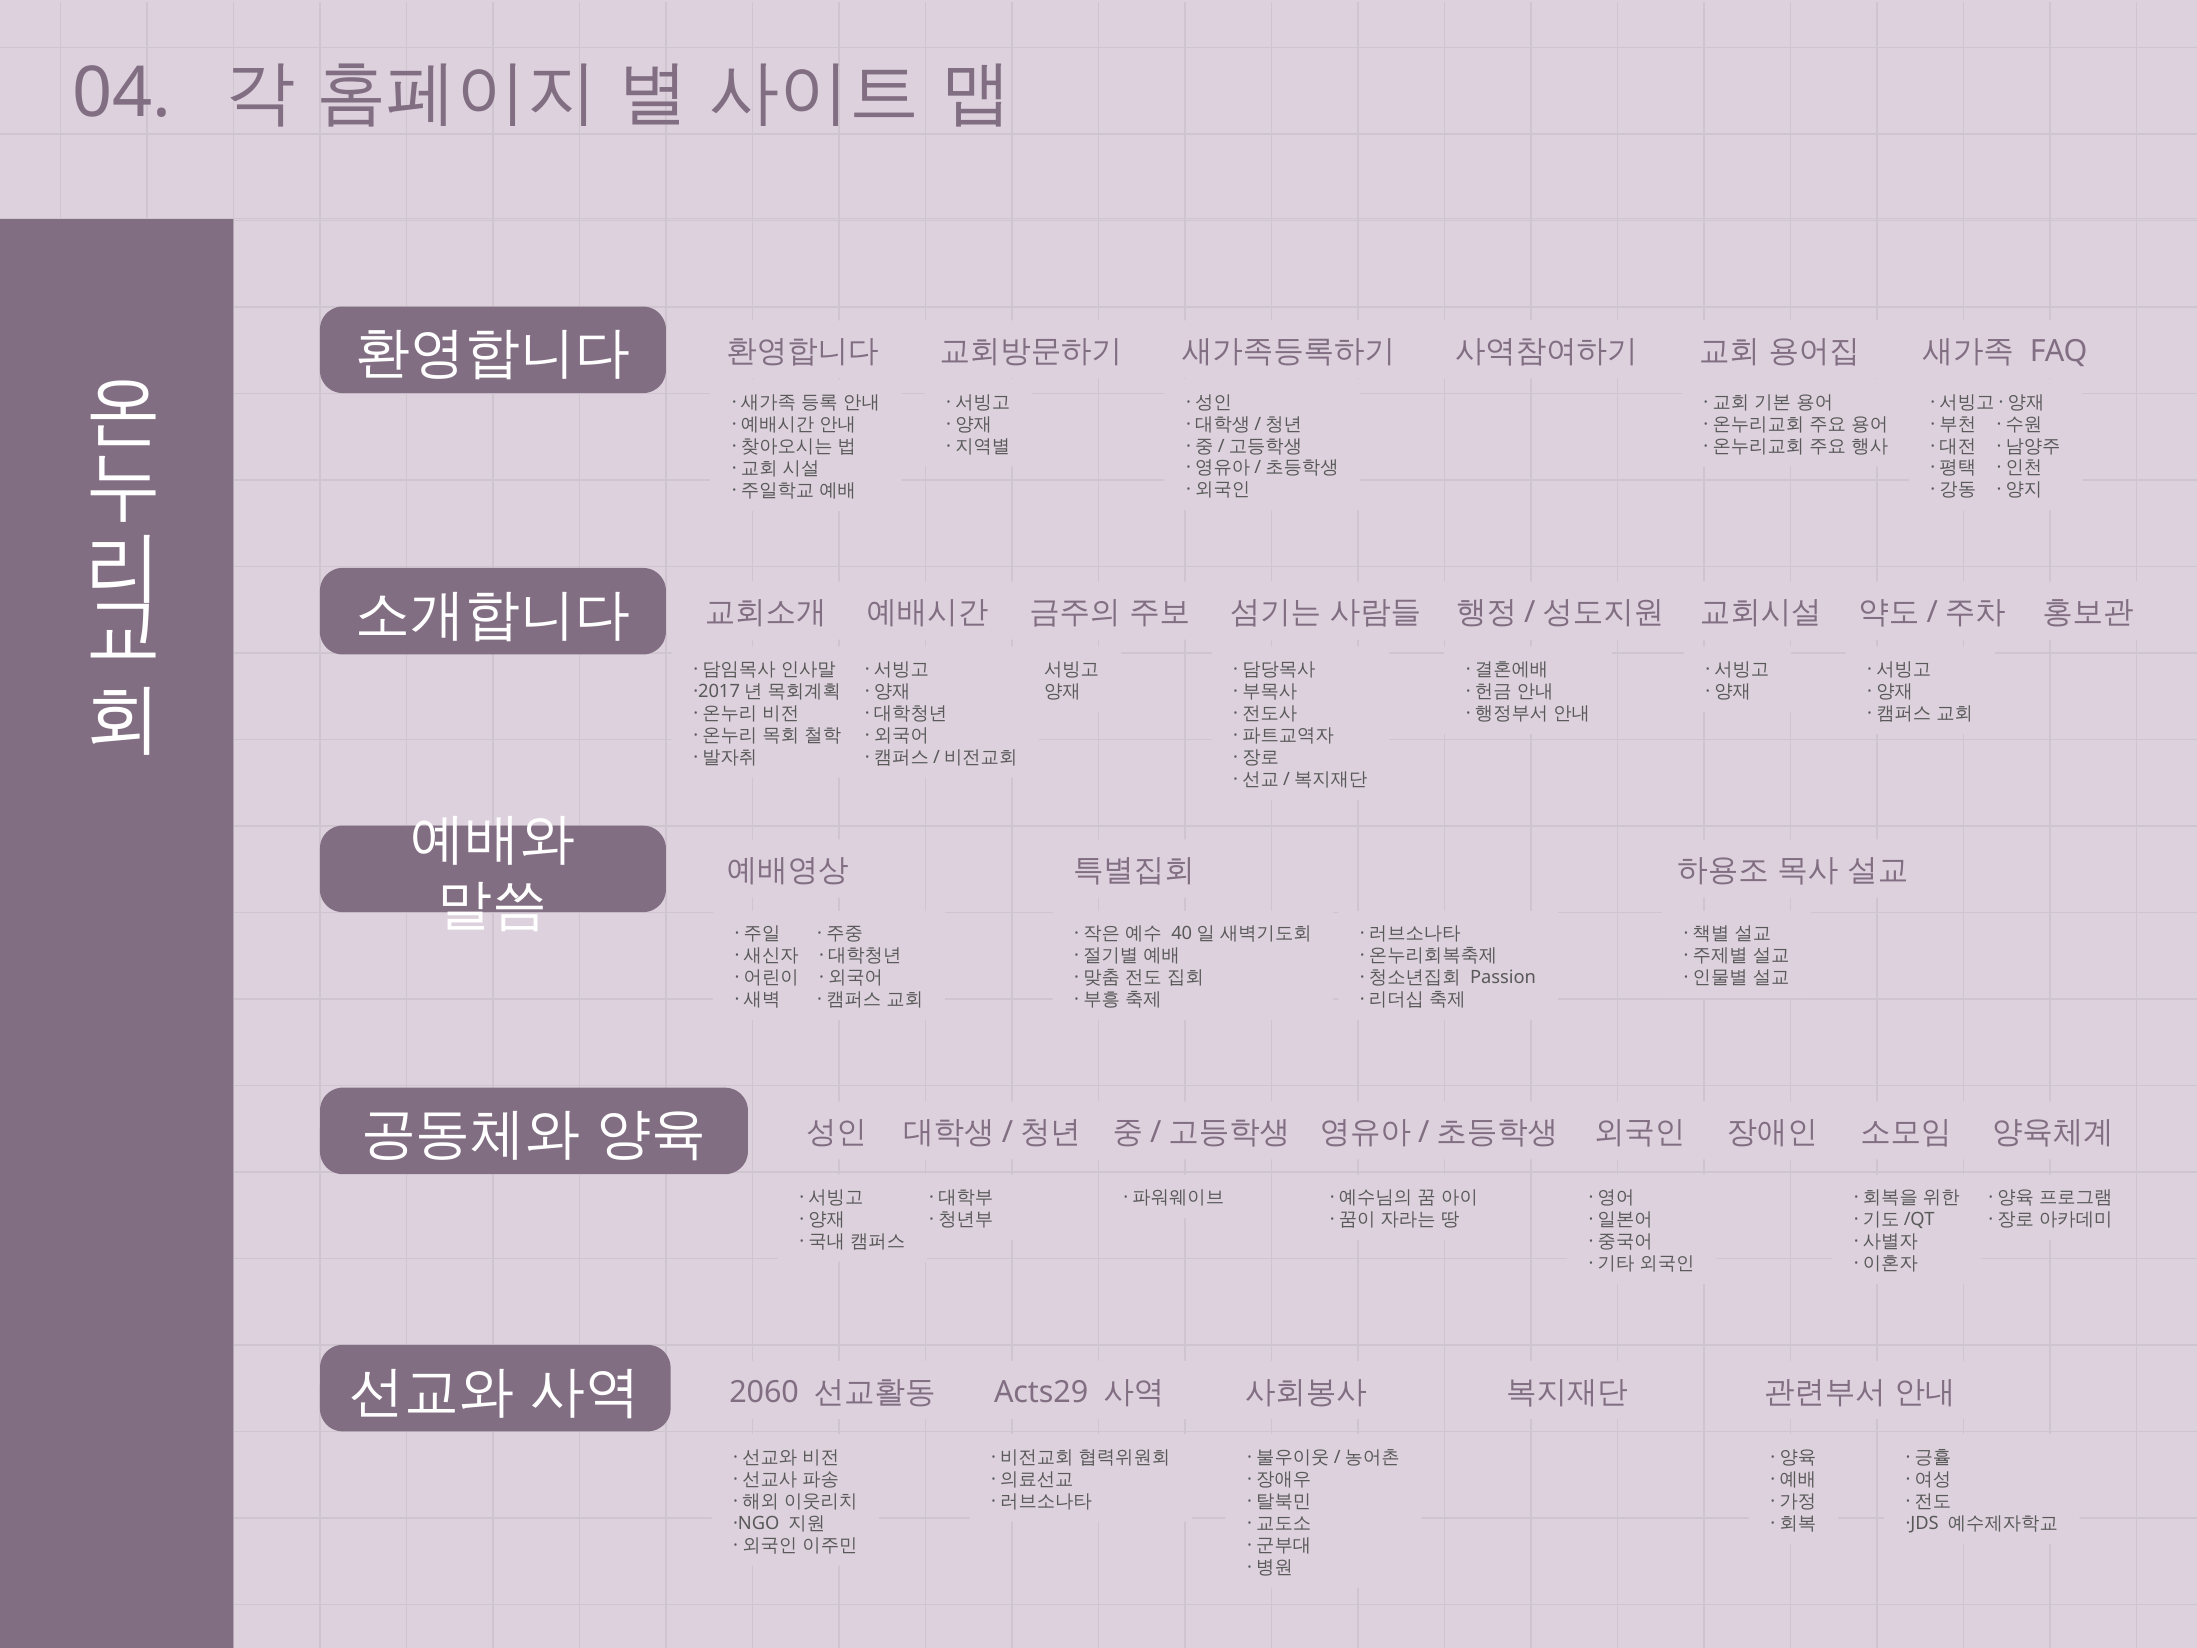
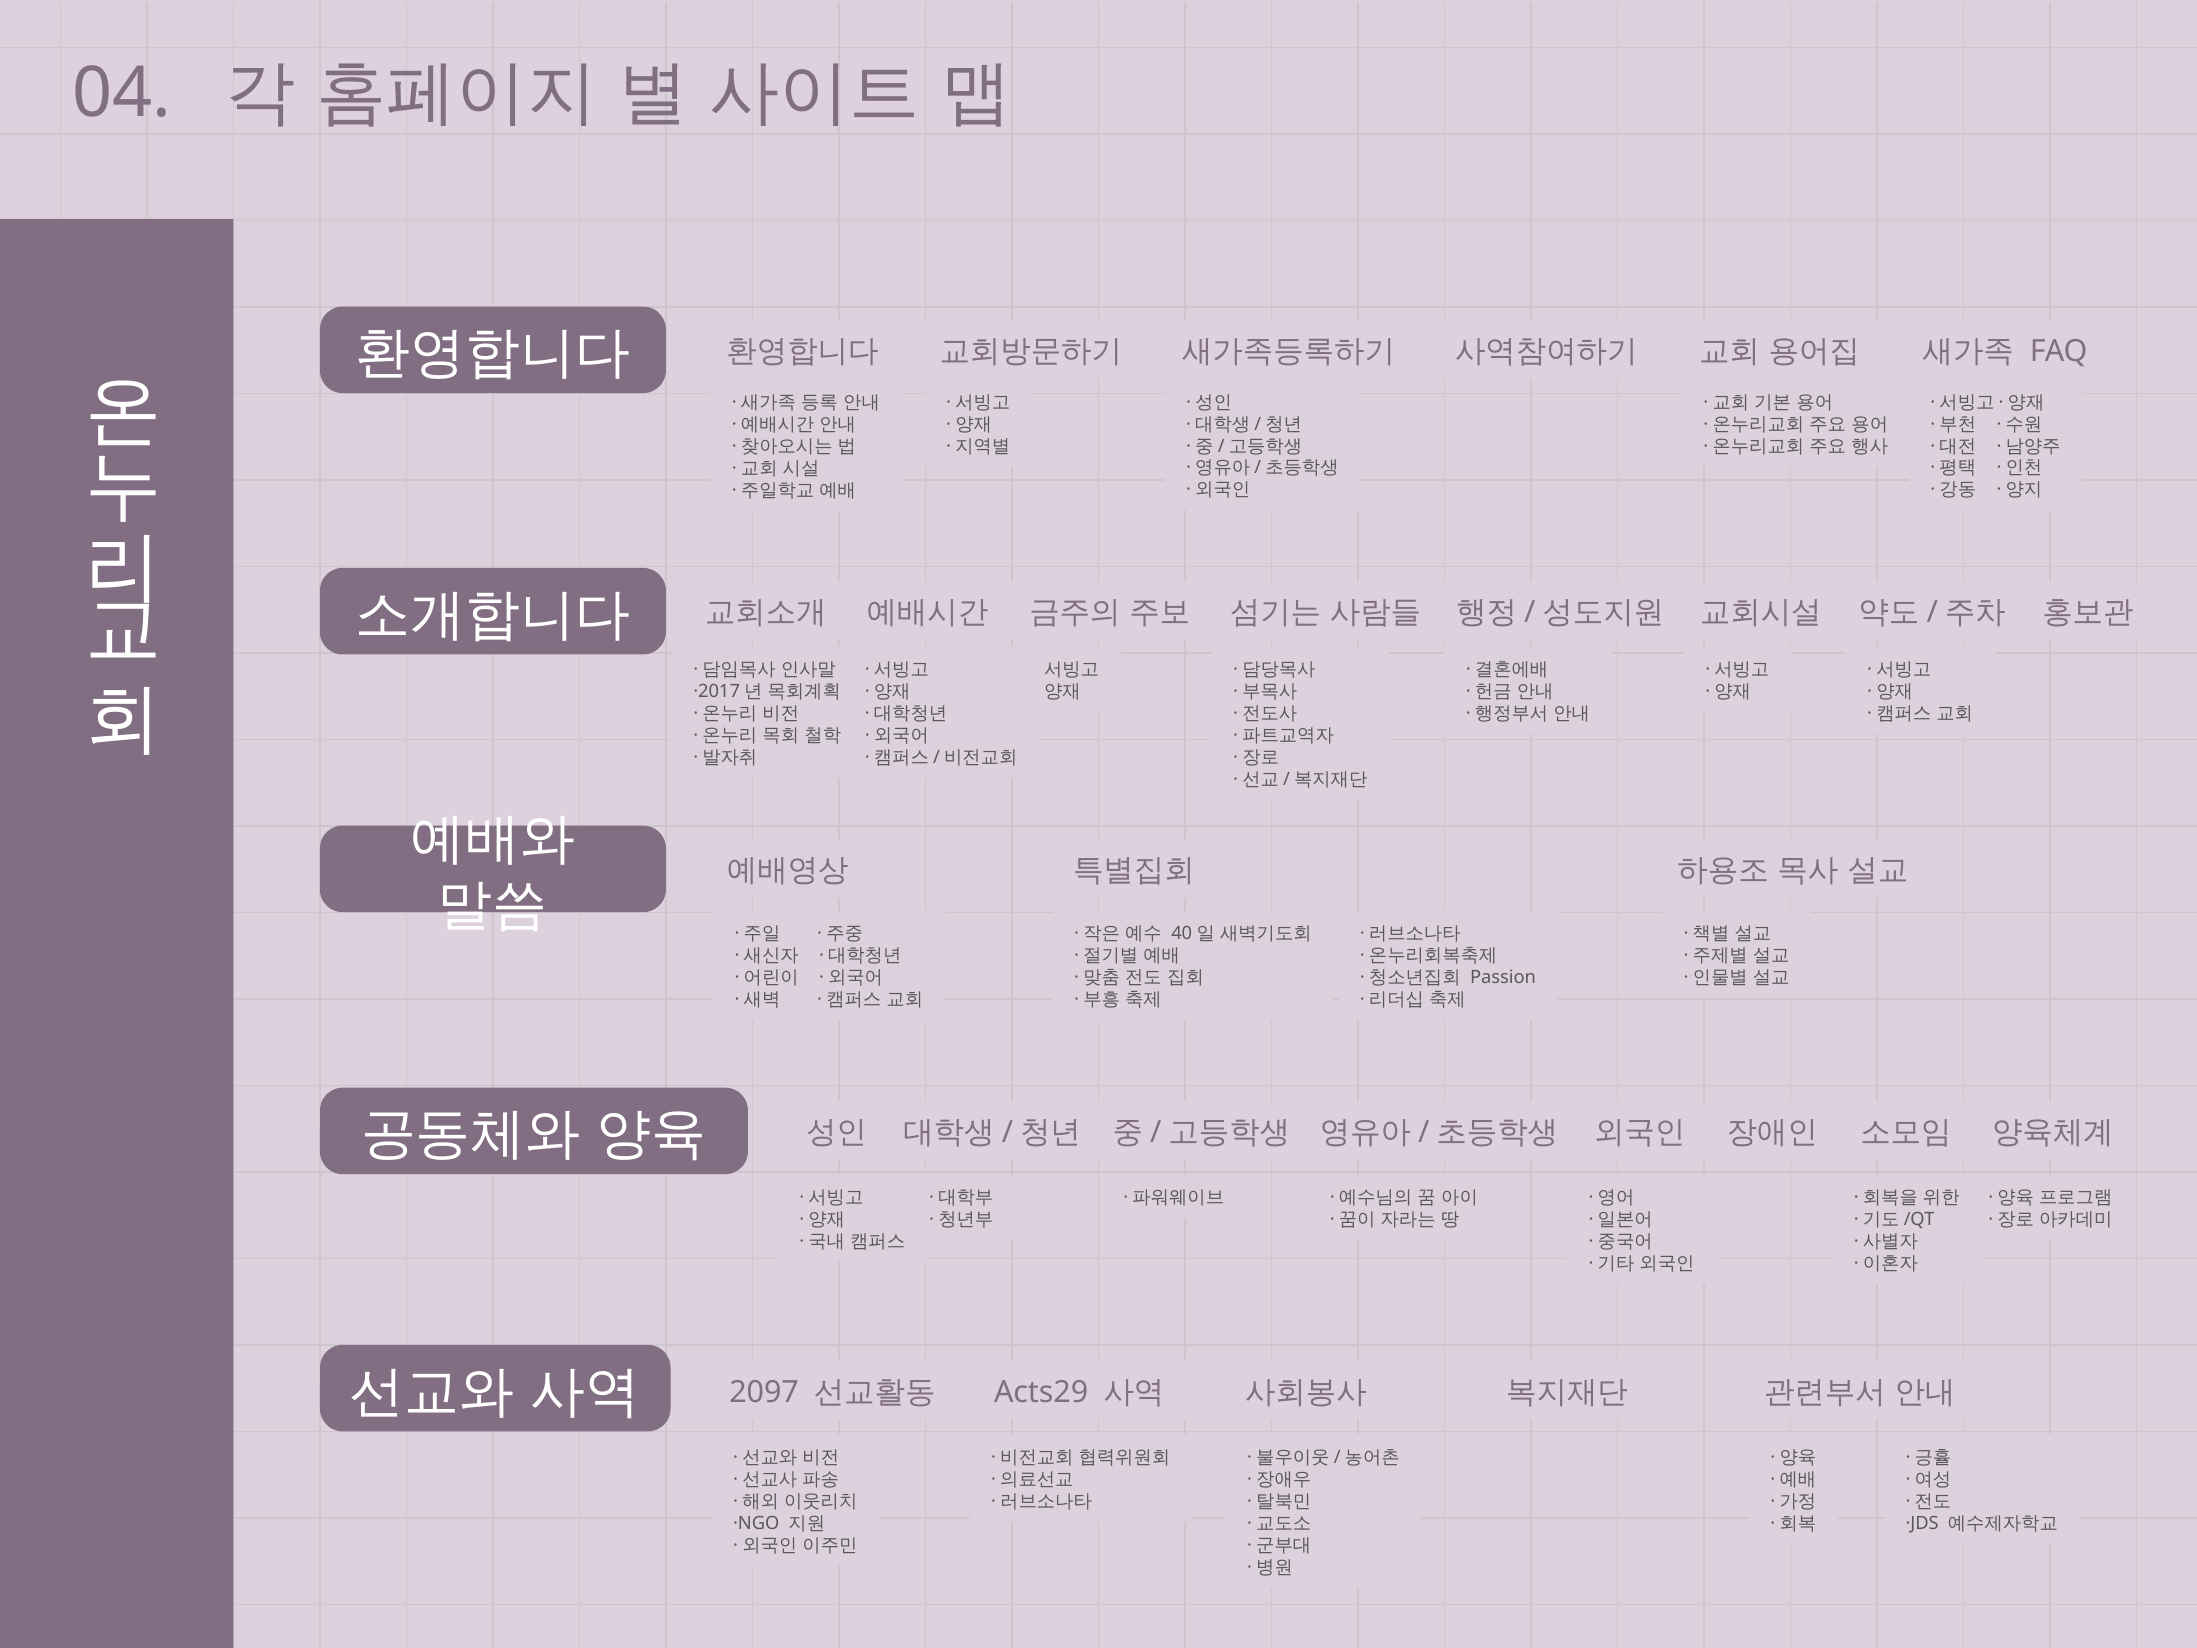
2060: 2060 -> 2097 (764, 1392)
